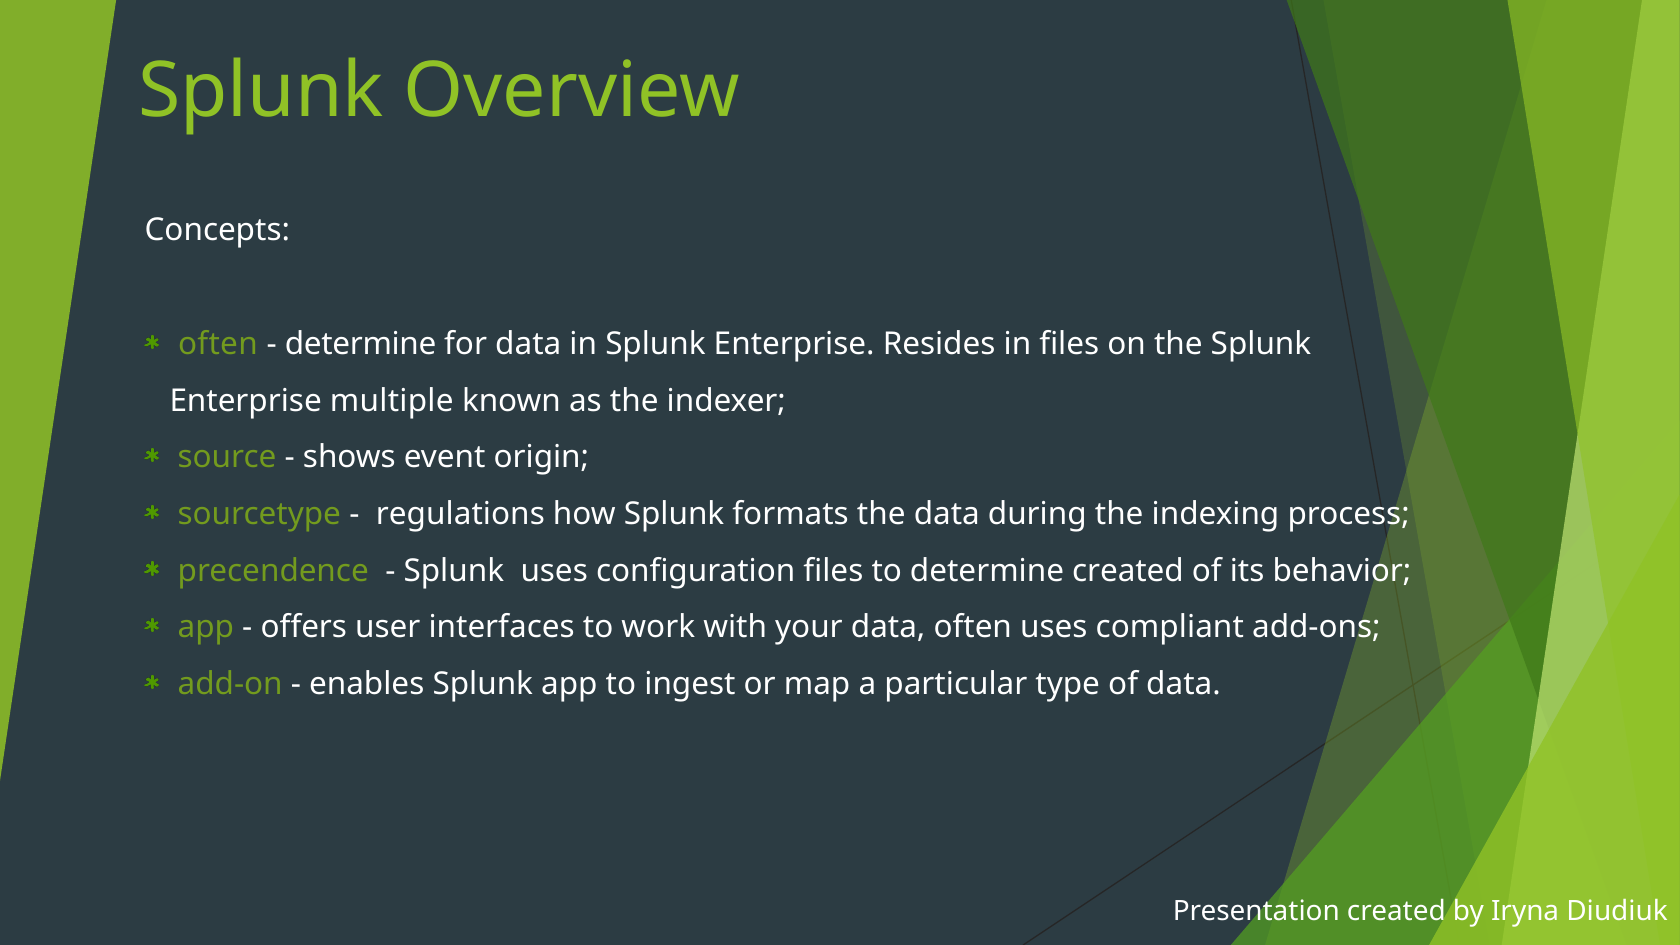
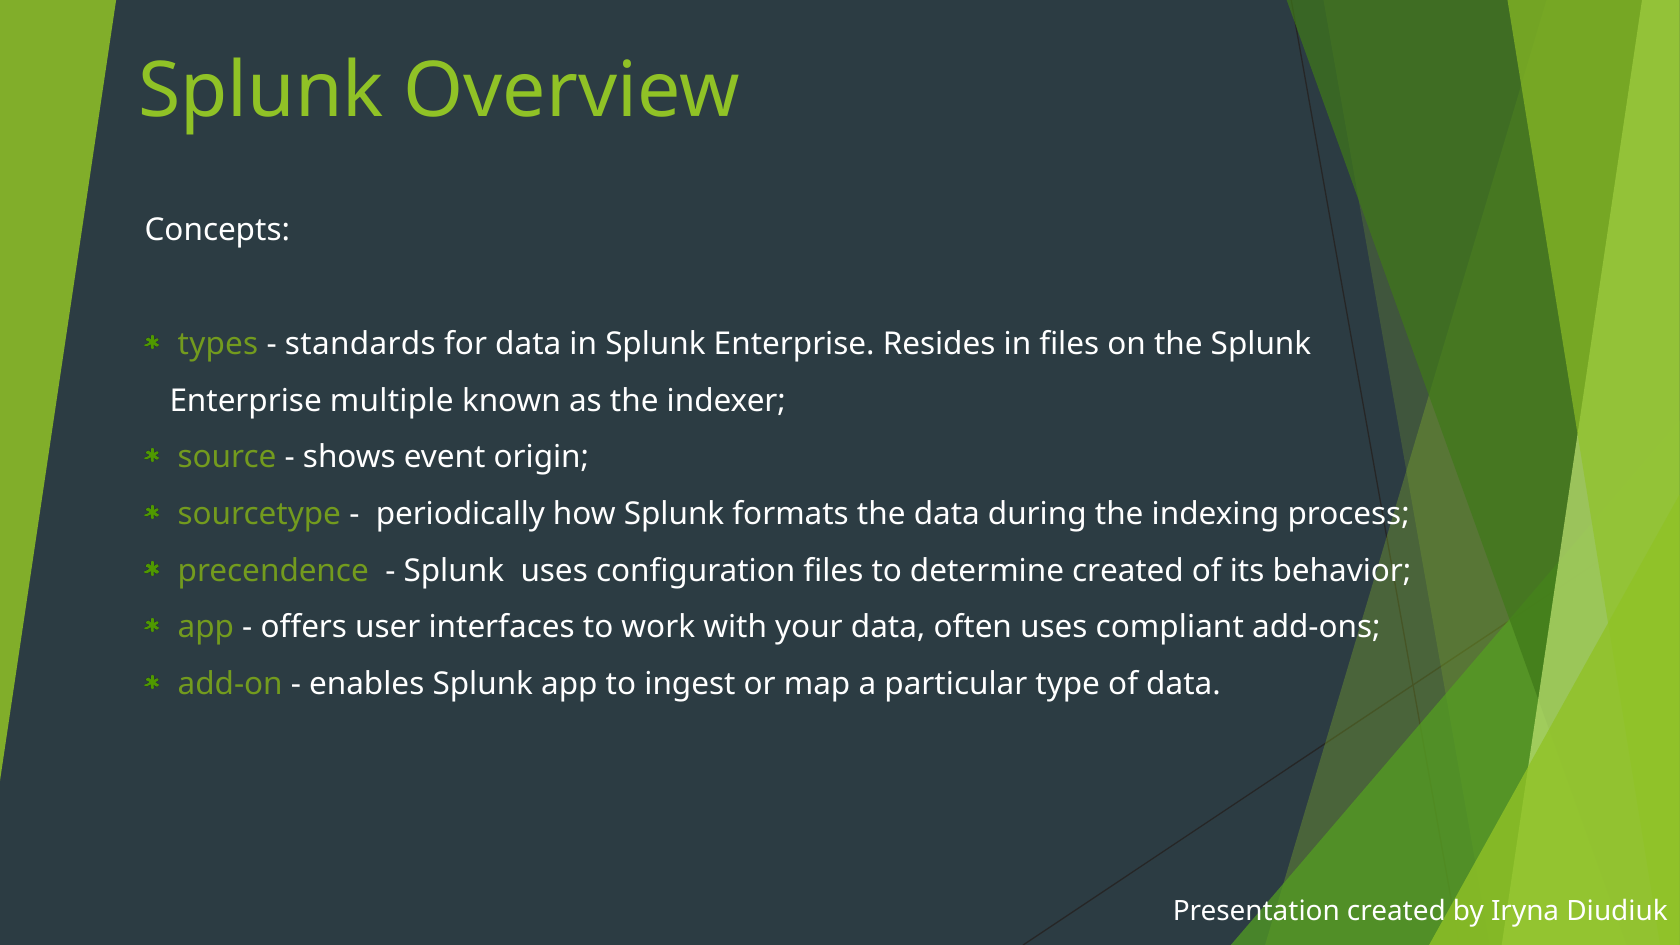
often: often -> types (218, 344)
determine: determine -> standards (360, 344)
regulations: regulations -> periodically (460, 514)
